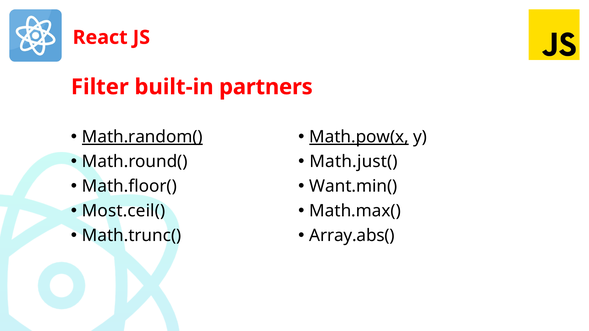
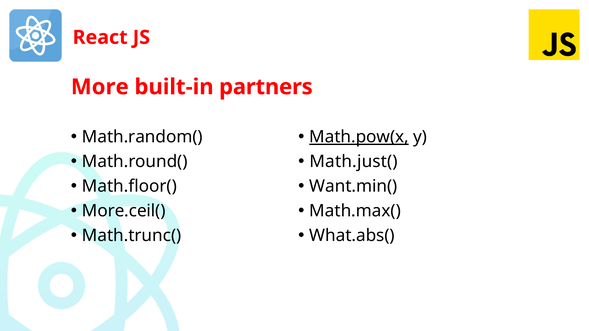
Filter: Filter -> More (100, 87)
Math.random( underline: present -> none (142, 137)
Most.ceil(: Most.ceil( -> More.ceil( (124, 211)
Array.abs(: Array.abs( -> What.abs( (352, 236)
